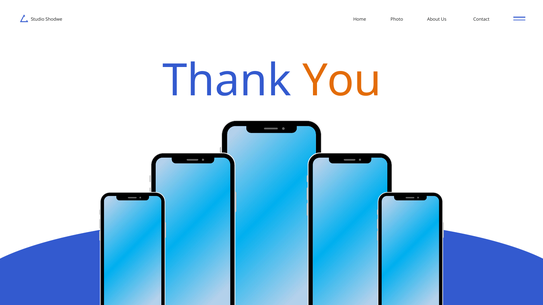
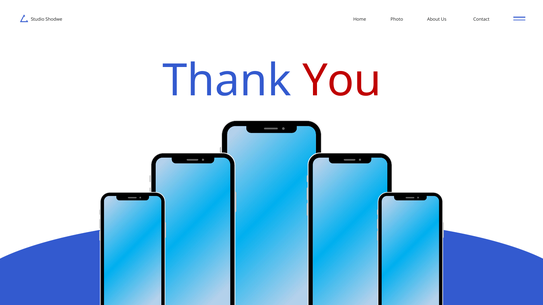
You colour: orange -> red (342, 81)
